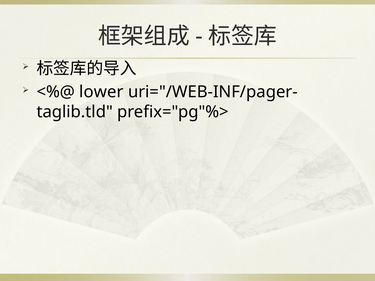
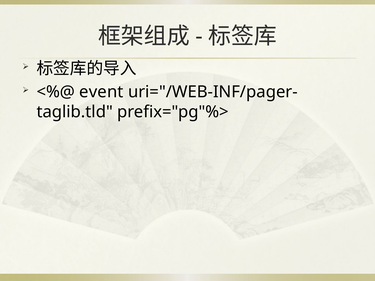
lower: lower -> event (101, 92)
